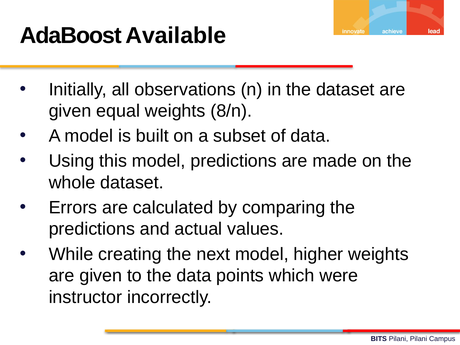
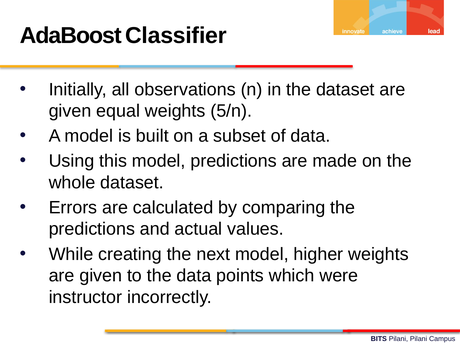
Available: Available -> Classifier (176, 36)
8/n: 8/n -> 5/n (231, 111)
